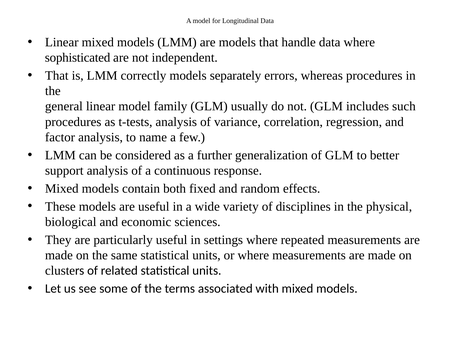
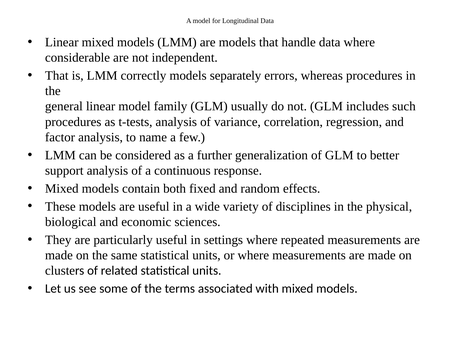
sophisticated: sophisticated -> considerable (78, 58)
